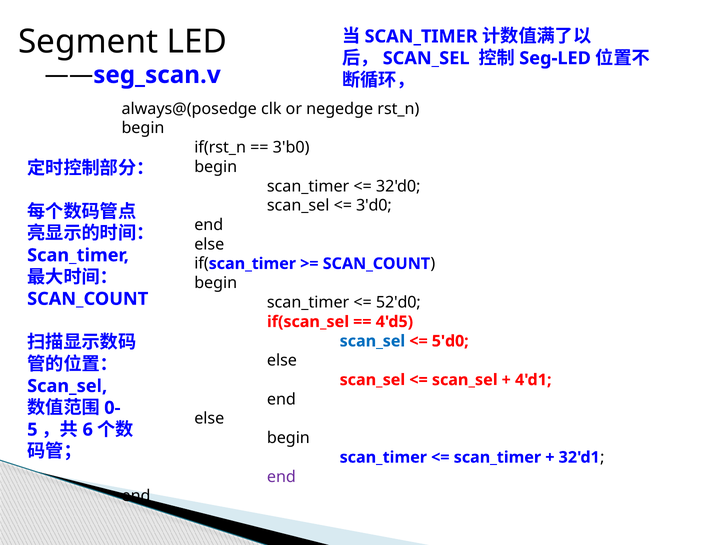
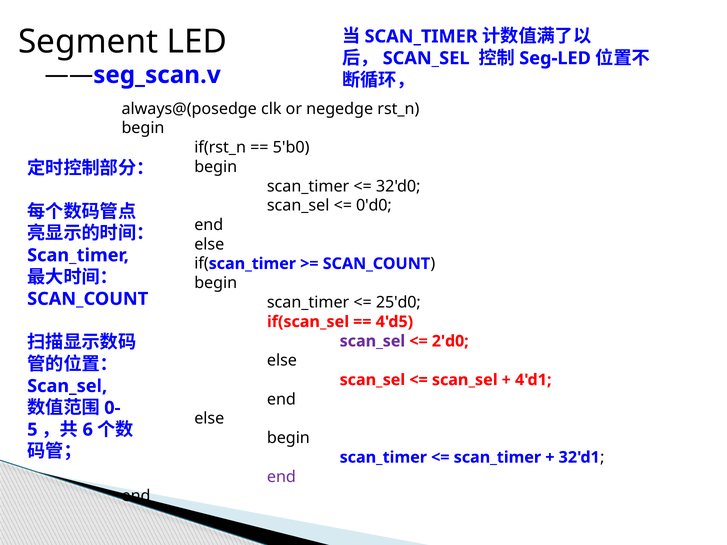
3'b0: 3'b0 -> 5'b0 (291, 148)
3'd0: 3'd0 -> 0'd0 (374, 206)
52'd0: 52'd0 -> 25'd0 (398, 303)
scan_sel colour: blue -> purple (372, 341)
5'd0: 5'd0 -> 2'd0 (450, 341)
